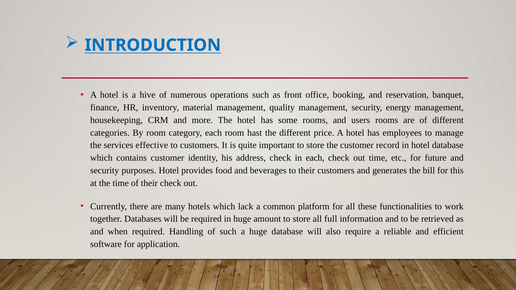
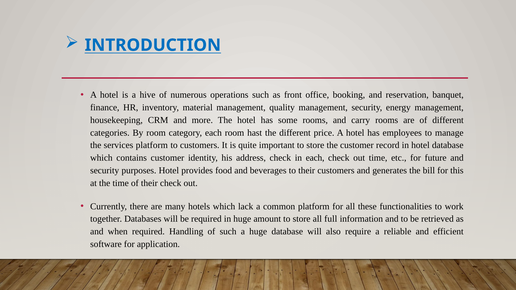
users: users -> carry (361, 120)
services effective: effective -> platform (152, 145)
